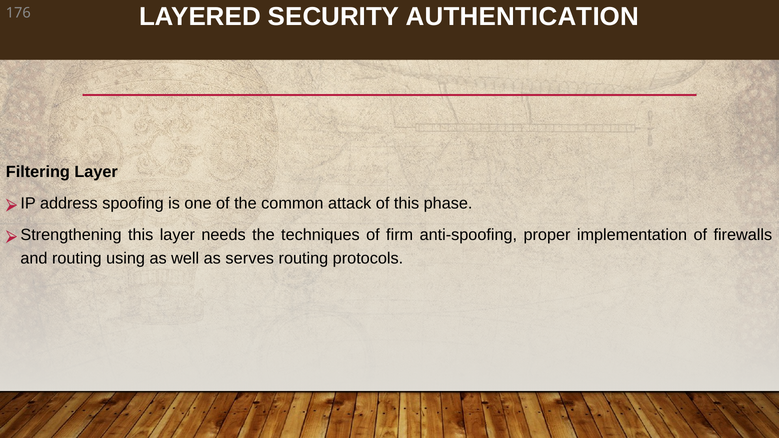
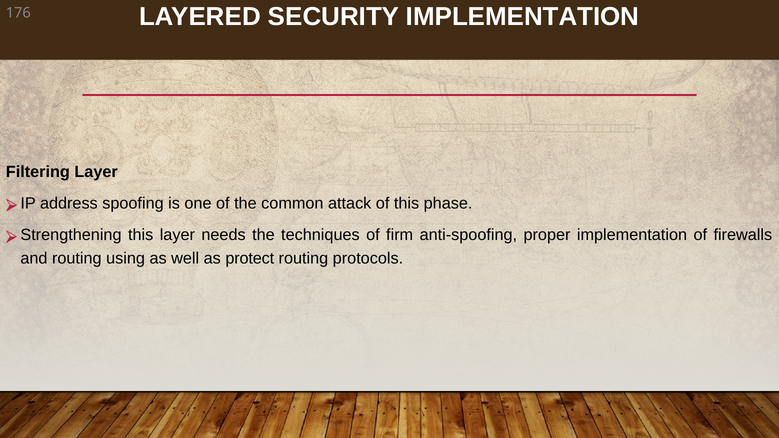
SECURITY AUTHENTICATION: AUTHENTICATION -> IMPLEMENTATION (523, 17)
serves: serves -> protect (250, 258)
